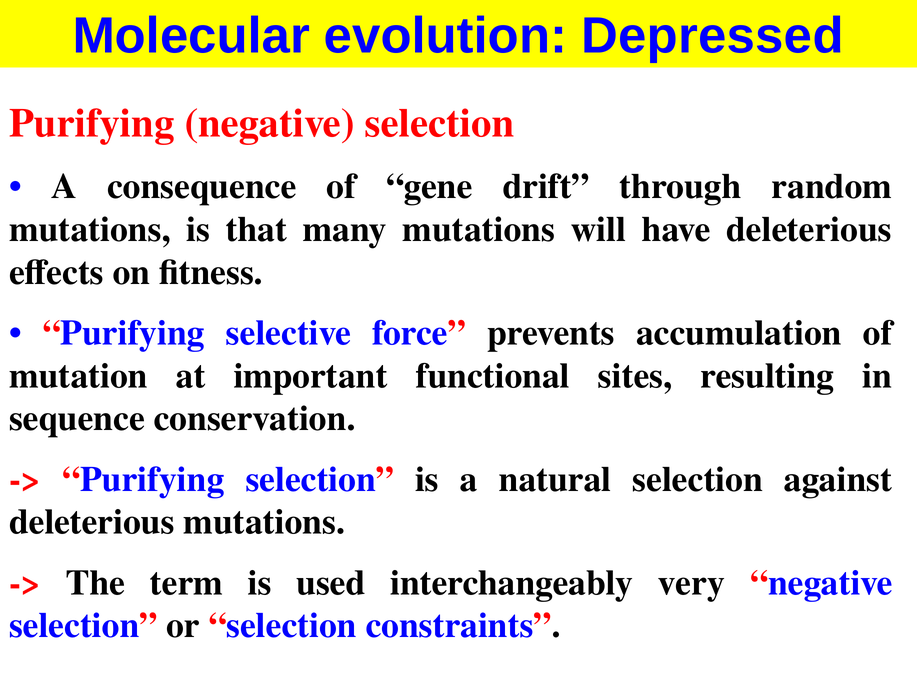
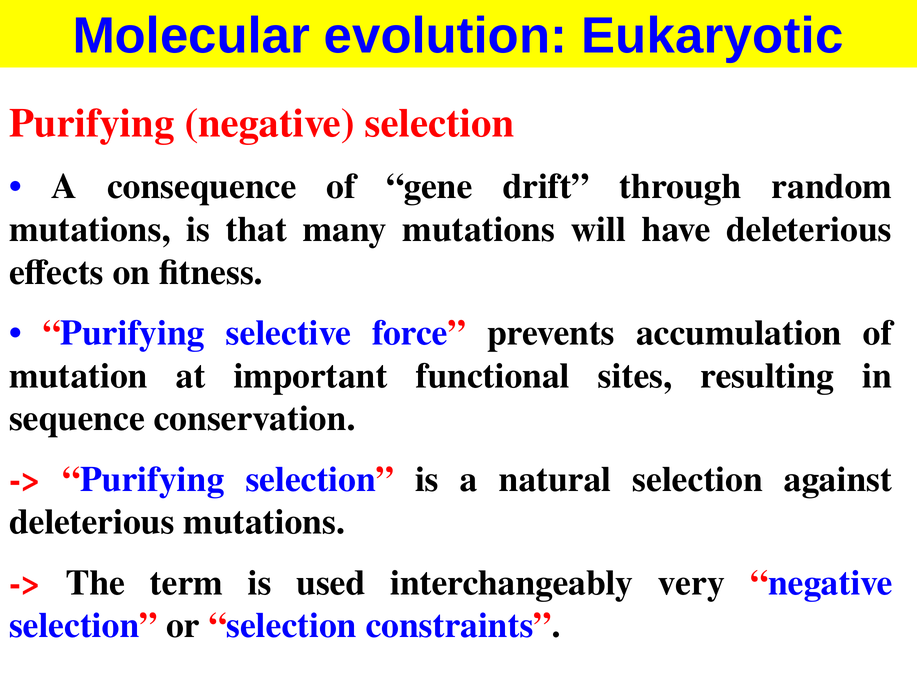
Depressed: Depressed -> Eukaryotic (712, 36)
